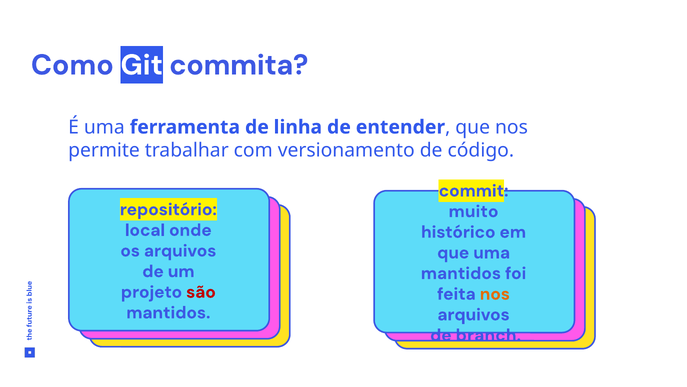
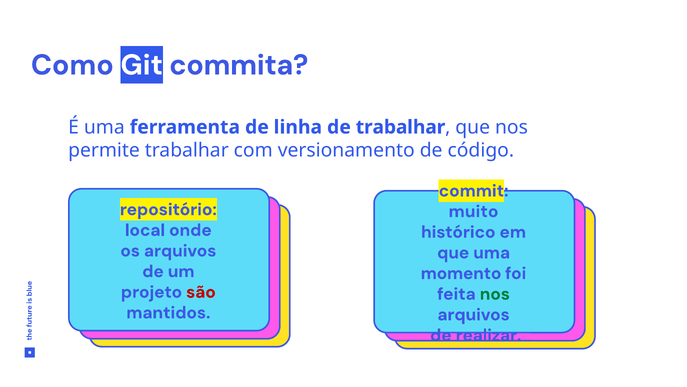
de entender: entender -> trabalhar (401, 127)
mantidos: mantidos -> momento (461, 273)
nos colour: orange -> green (495, 294)
branch: branch -> realizar (488, 335)
